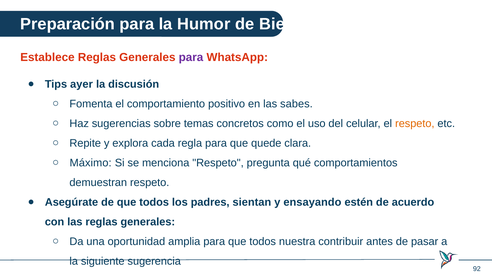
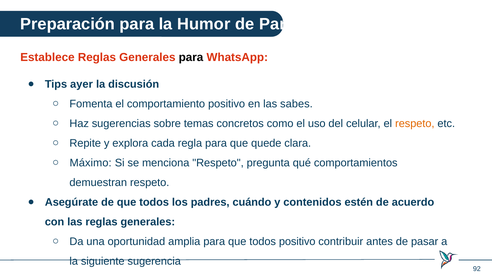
de Bien: Bien -> Para (277, 24)
para colour: purple -> black (191, 57)
sientan: sientan -> cuándo (252, 202)
ensayando: ensayando -> contenidos (312, 202)
todos nuestra: nuestra -> positivo (297, 241)
